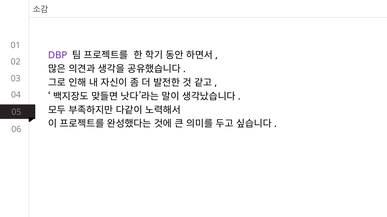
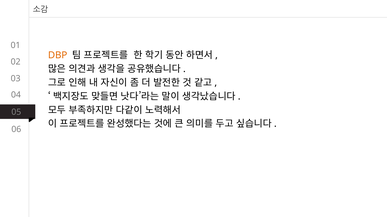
DBP colour: purple -> orange (58, 55)
